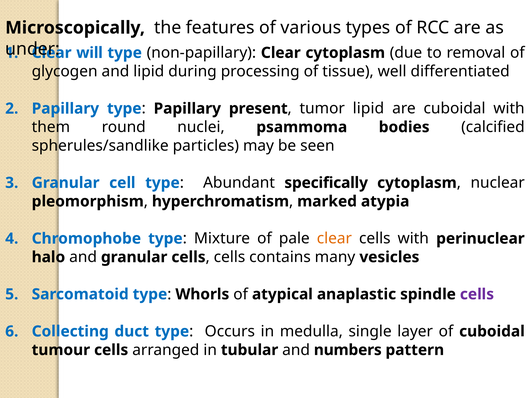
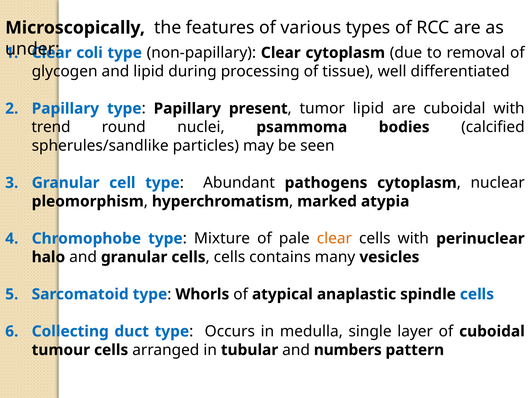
will: will -> coli (90, 53)
them: them -> trend (51, 127)
specifically: specifically -> pathogens (326, 183)
cells colour: purple -> blue (477, 294)
